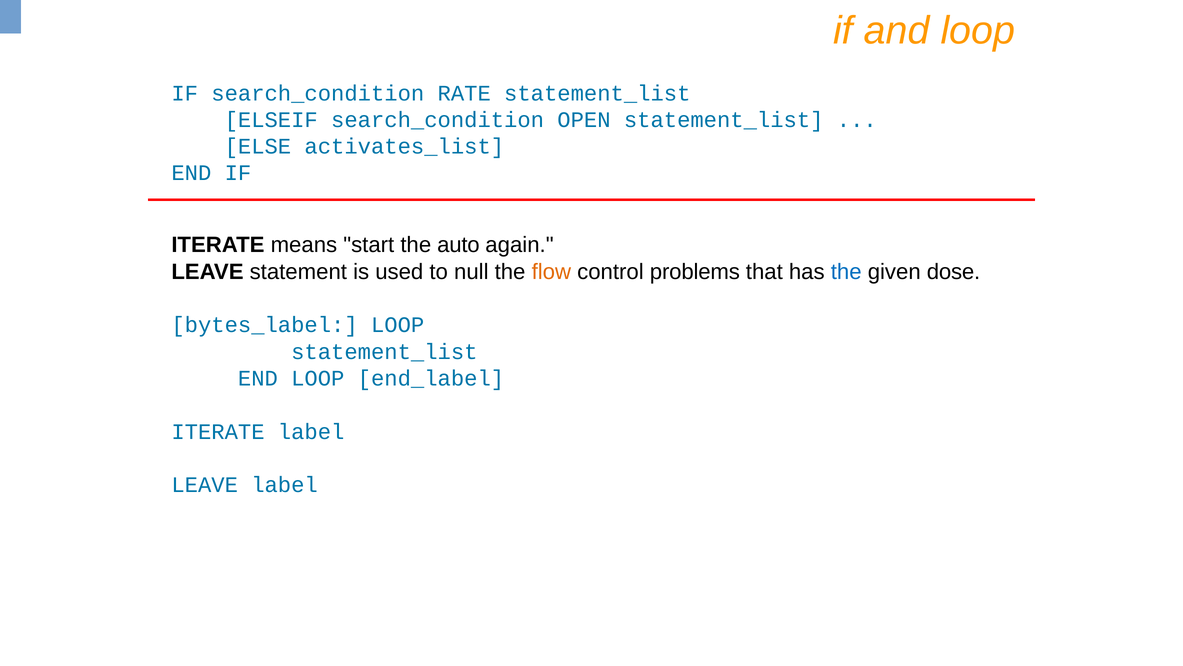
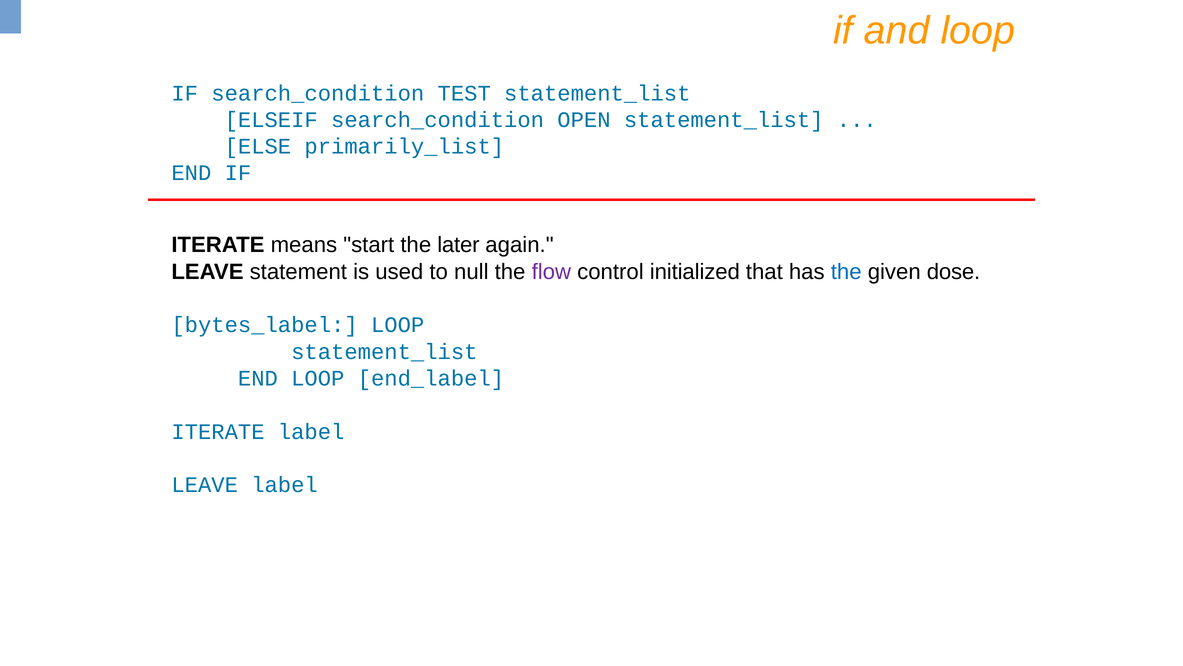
RATE: RATE -> TEST (464, 93)
activates_list: activates_list -> primarily_list (404, 146)
auto: auto -> later (458, 245)
flow colour: orange -> purple (551, 271)
problems: problems -> initialized (695, 271)
